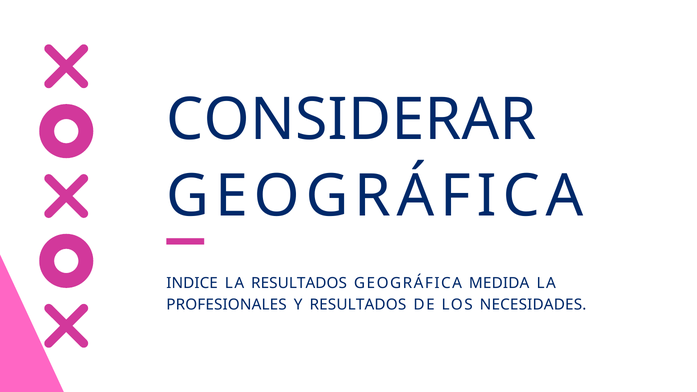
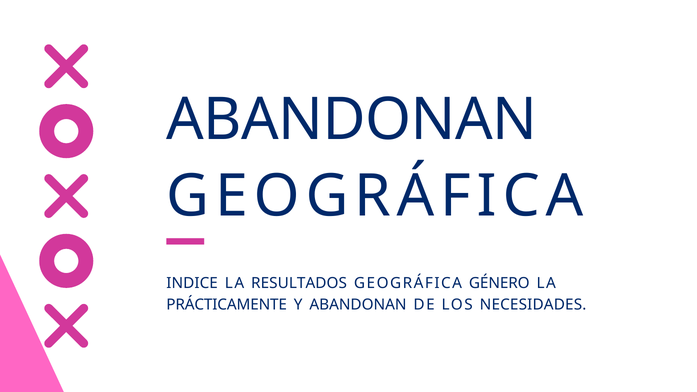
CONSIDERAR: CONSIDERAR -> ABANDONAN (352, 120)
MEDIDA: MEDIDA -> GÉNERO (499, 283)
PROFESIONALES: PROFESIONALES -> PRÁCTICAMENTE (227, 305)
Y RESULTADOS: RESULTADOS -> ABANDONAN (358, 305)
